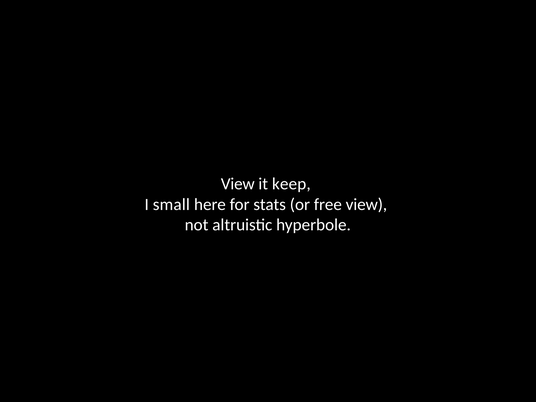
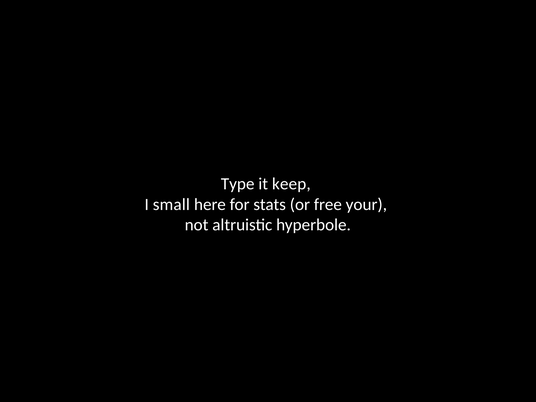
View: View -> Type (238, 184)
free view: view -> your (366, 204)
